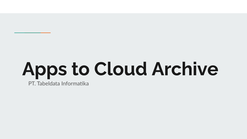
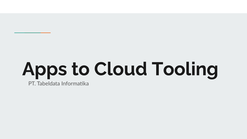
Archive: Archive -> Tooling (185, 69)
